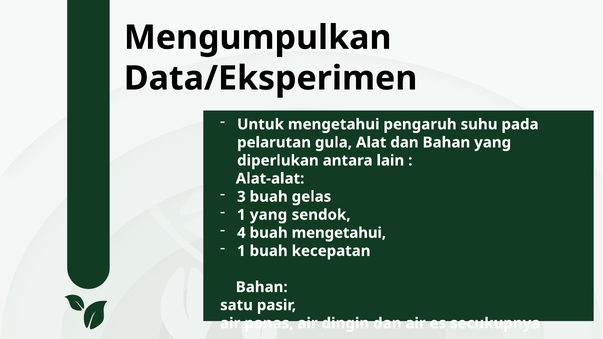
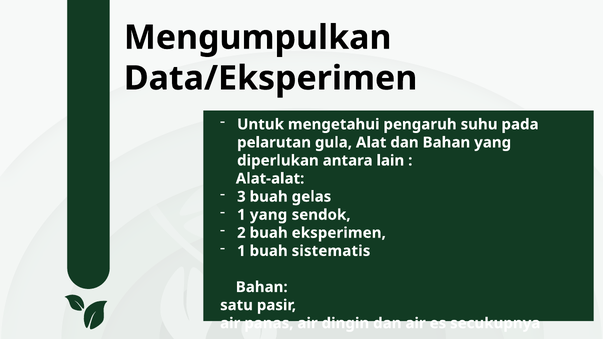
4: 4 -> 2 (241, 233)
buah mengetahui: mengetahui -> eksperimen (339, 233)
kecepatan: kecepatan -> sistematis (331, 251)
